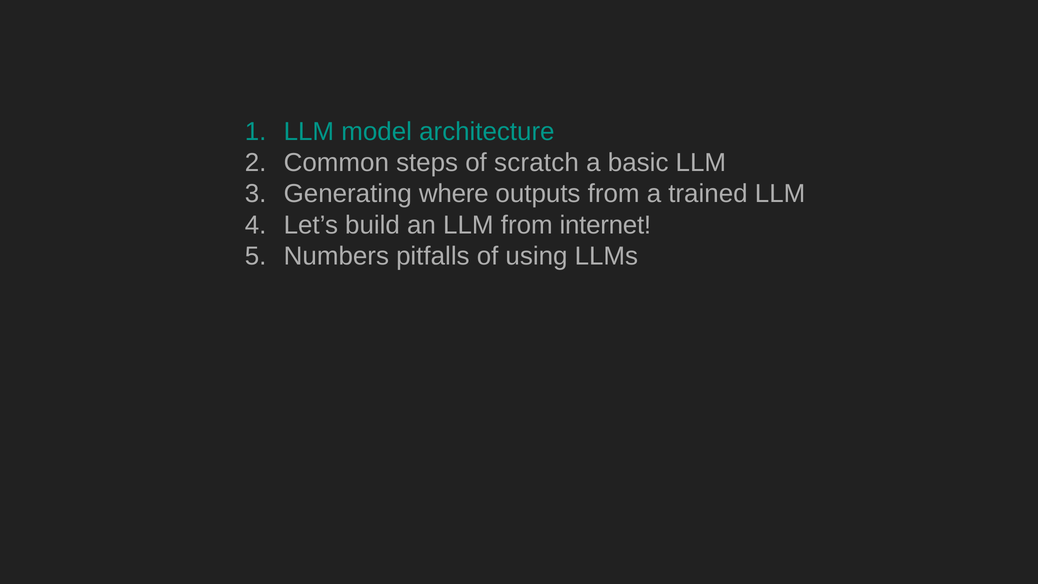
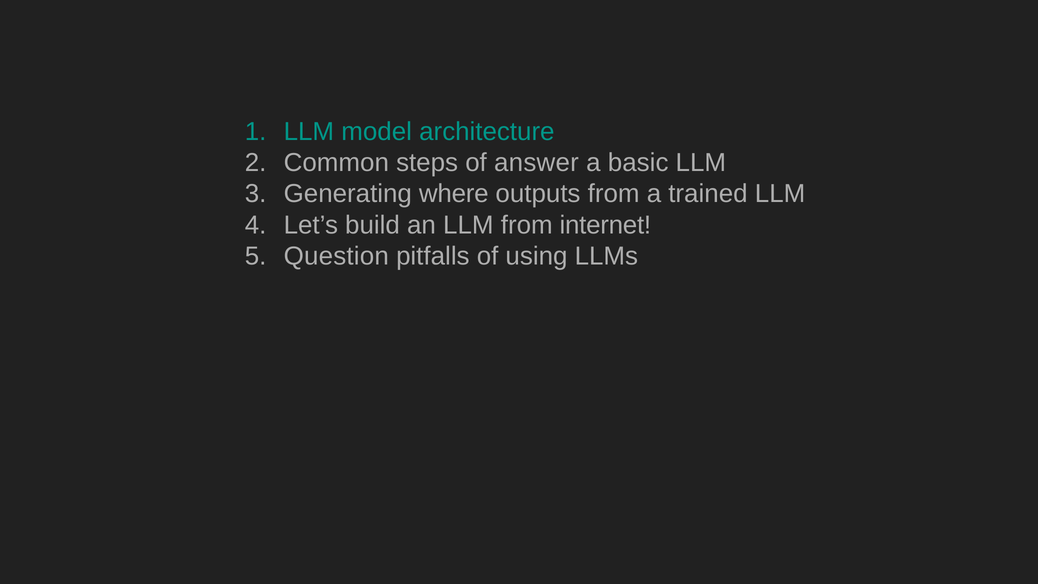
scratch: scratch -> answer (536, 163)
Numbers: Numbers -> Question (336, 256)
